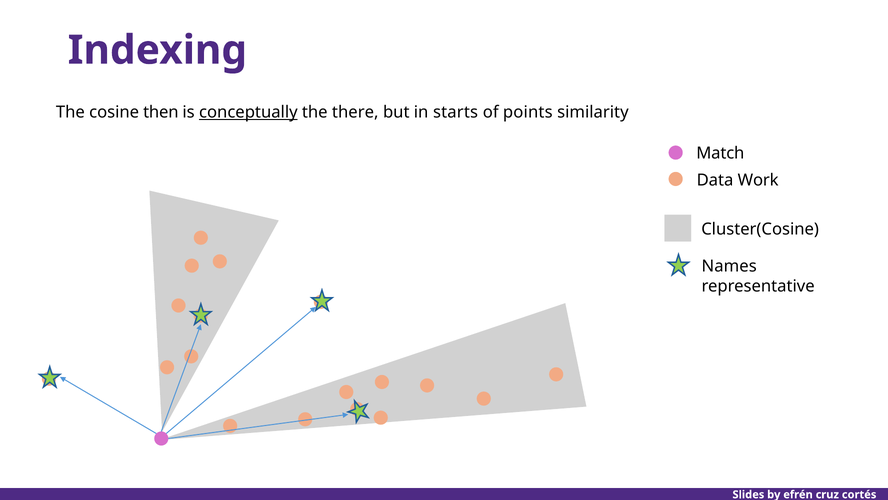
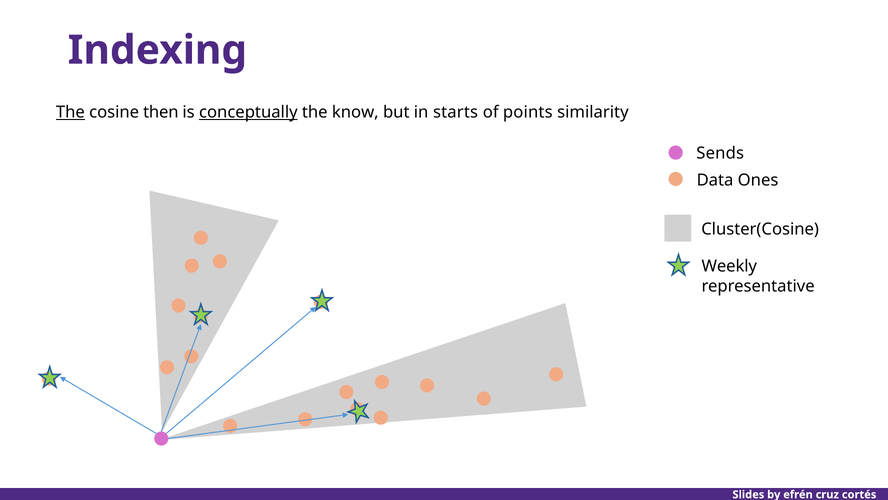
The underline: none -> present (70, 112)
there: there -> know (355, 112)
Match: Match -> Sends (720, 153)
Work: Work -> Ones (758, 180)
Names: Names -> Weekly (729, 266)
